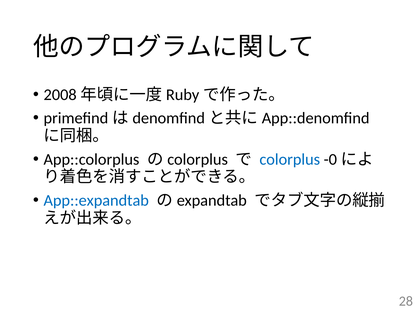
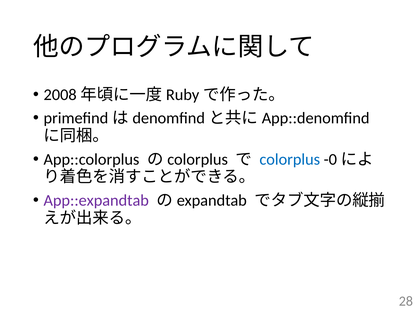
App::expandtab colour: blue -> purple (96, 200)
